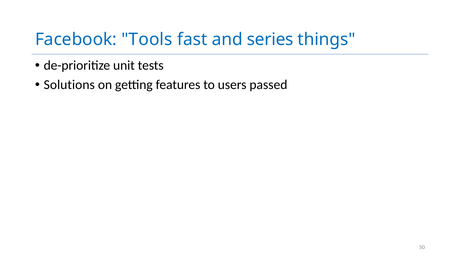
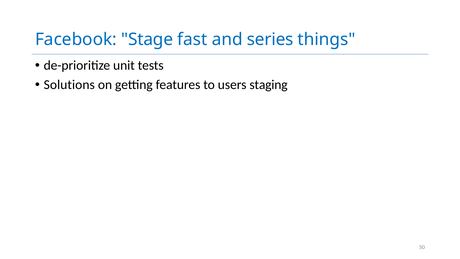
Tools: Tools -> Stage (147, 40)
passed: passed -> staging (269, 85)
